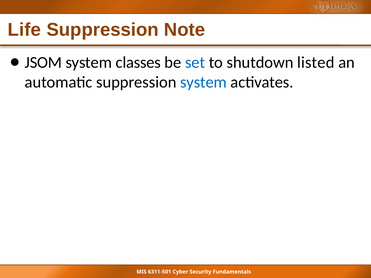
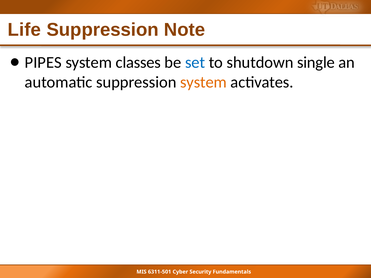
JSOM: JSOM -> PIPES (43, 62)
listed: listed -> single (316, 62)
system colour: blue -> orange (203, 82)
